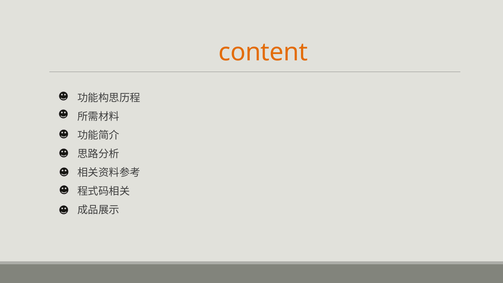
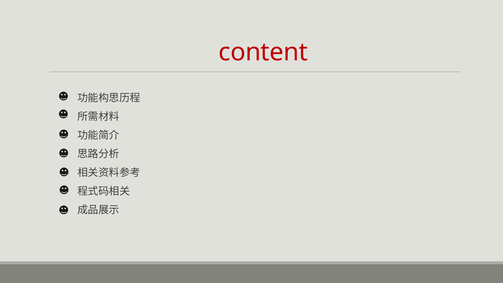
content colour: orange -> red (263, 52)
